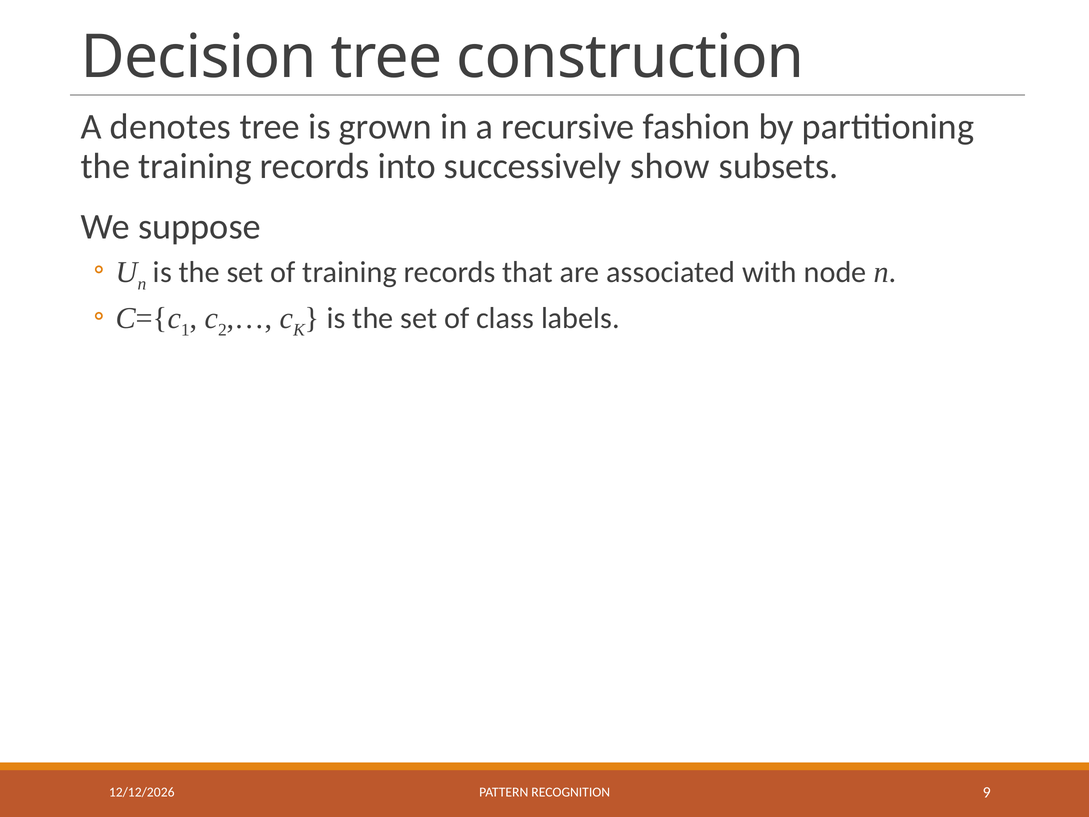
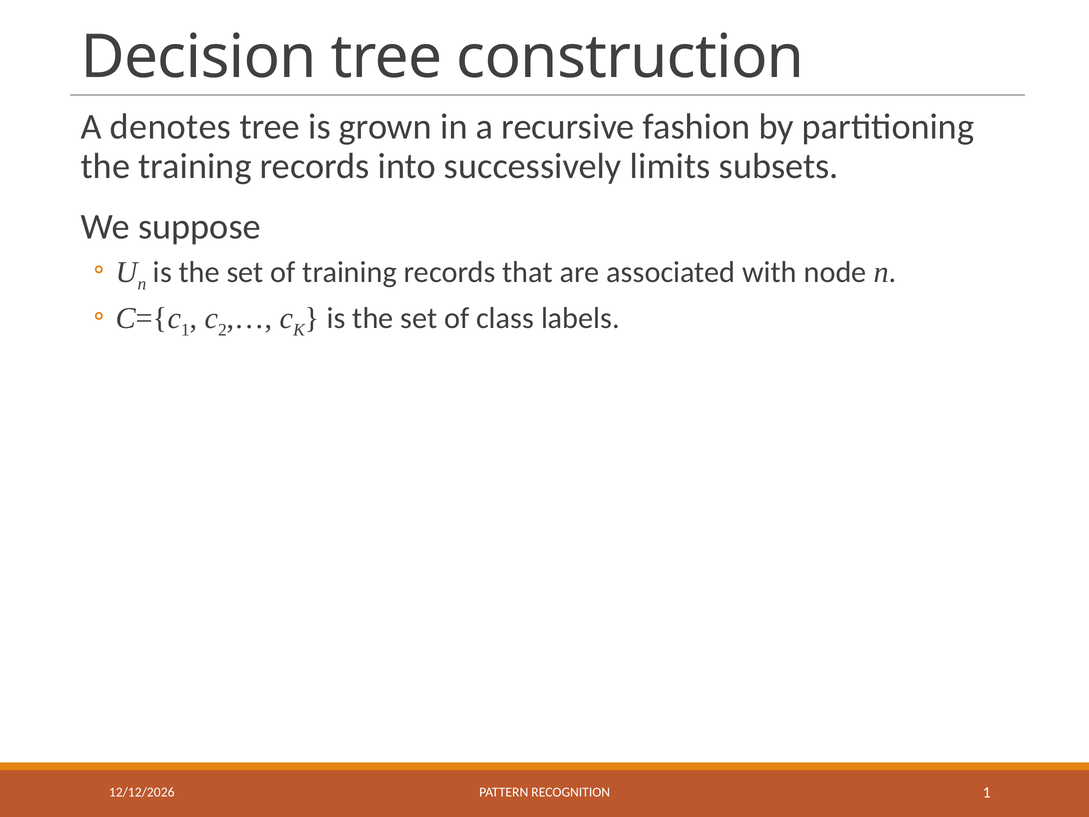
show: show -> limits (670, 166)
RECOGNITION 9: 9 -> 1 (987, 792)
